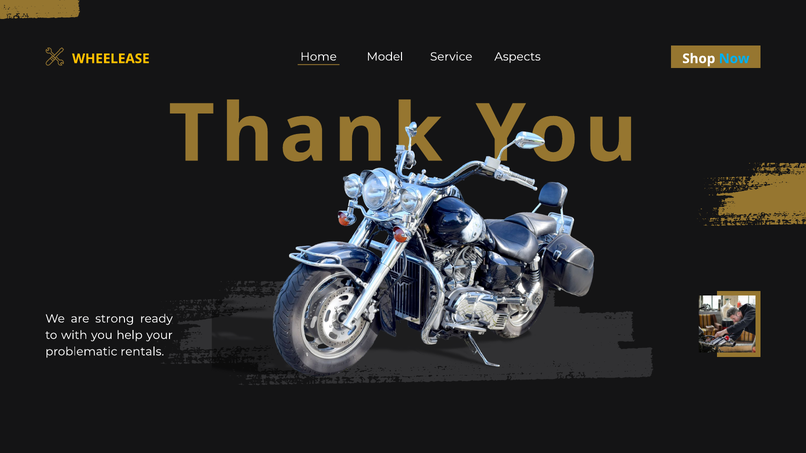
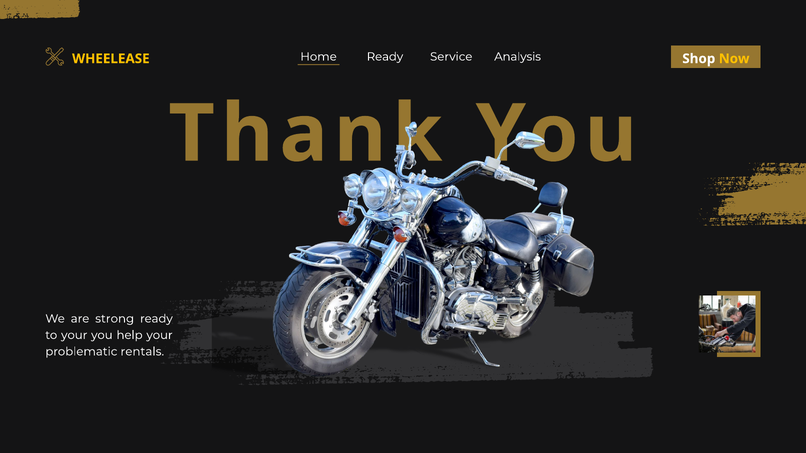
Home Model: Model -> Ready (385, 57)
Aspects: Aspects -> Analysis (518, 57)
Now colour: light blue -> yellow (734, 59)
to with: with -> your (74, 335)
